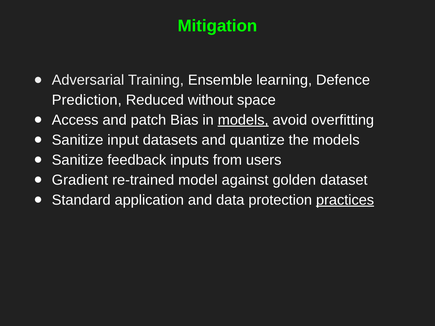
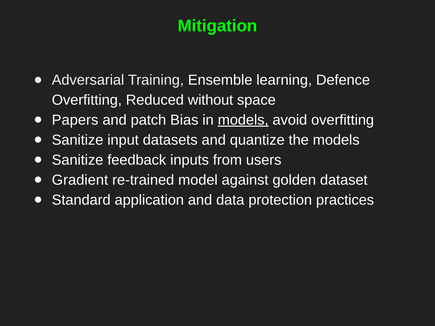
Prediction: Prediction -> Overfitting (87, 100)
Access: Access -> Papers (75, 120)
practices underline: present -> none (345, 200)
